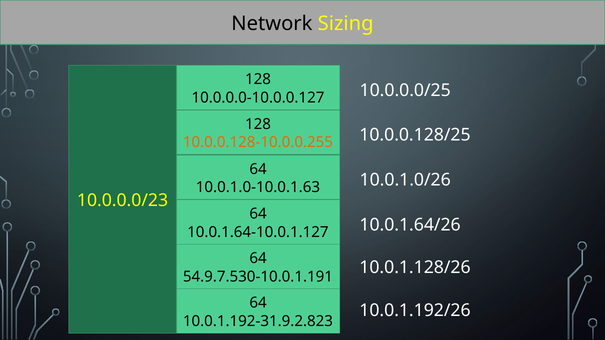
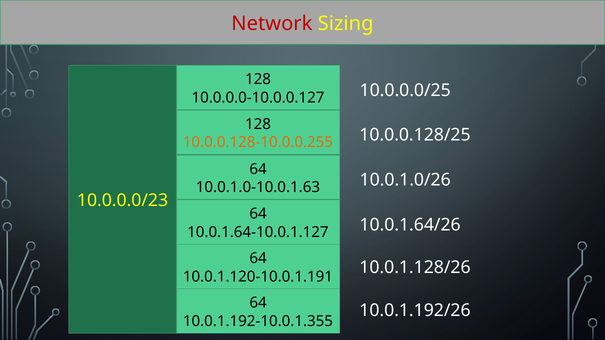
Network colour: black -> red (272, 24)
54.9.7.530-10.0.1.191: 54.9.7.530-10.0.1.191 -> 10.0.1.120-10.0.1.191 (258, 277)
10.0.1.192-31.9.2.823: 10.0.1.192-31.9.2.823 -> 10.0.1.192-10.0.1.355 (258, 321)
